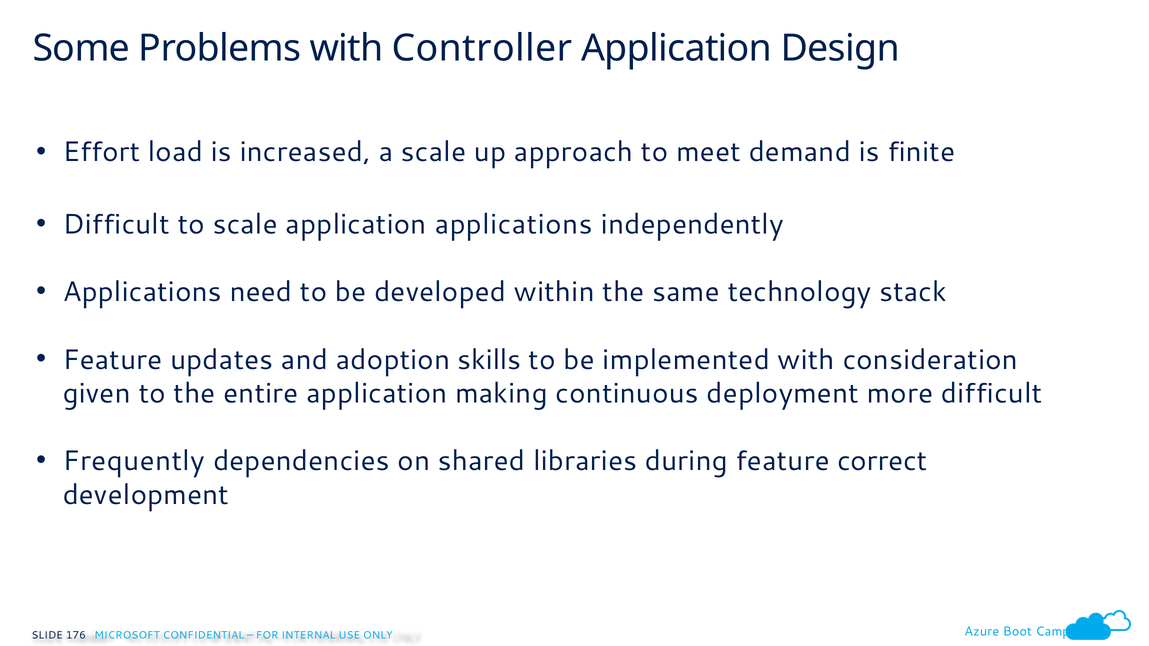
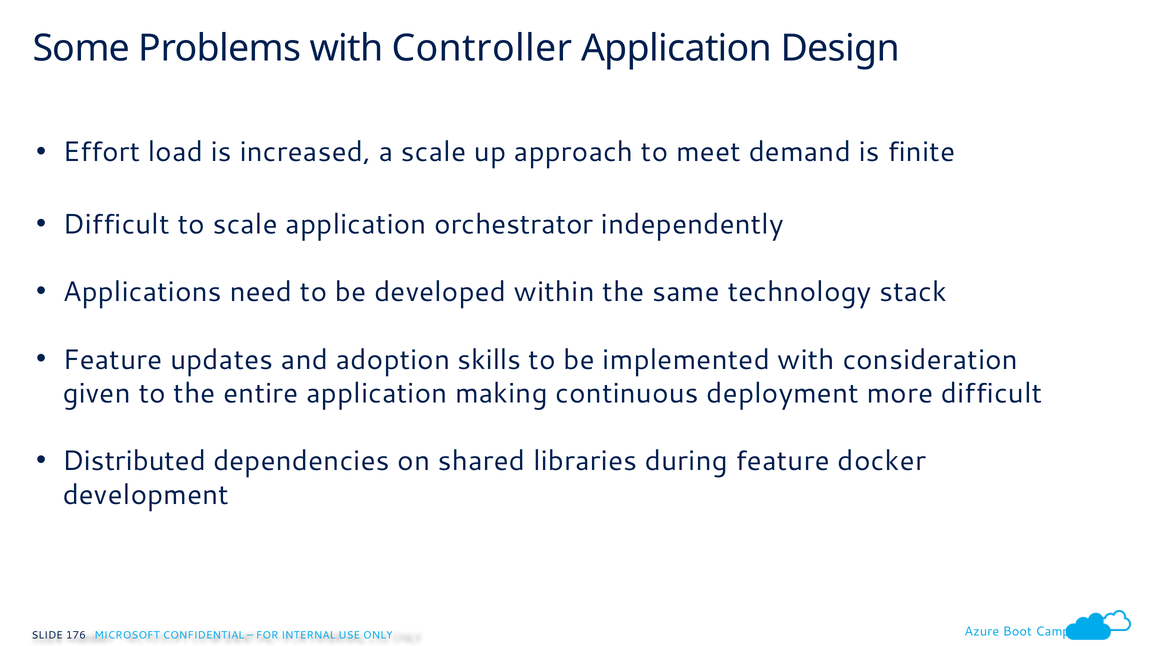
application applications: applications -> orchestrator (514, 225)
Frequently: Frequently -> Distributed (134, 461)
correct: correct -> docker (882, 461)
